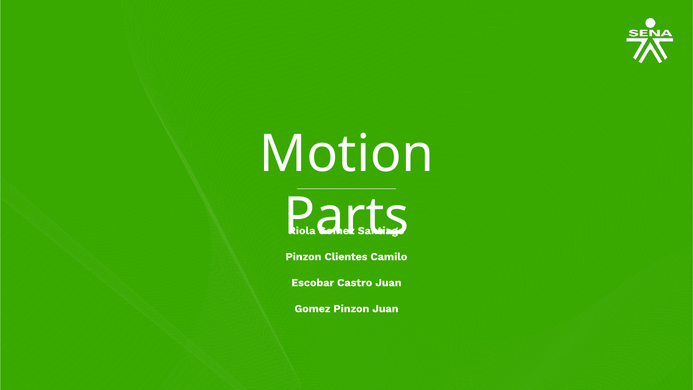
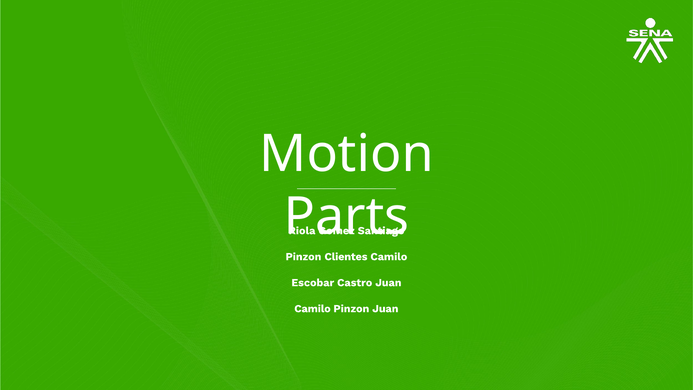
Gomez: Gomez -> Camilo (312, 309)
